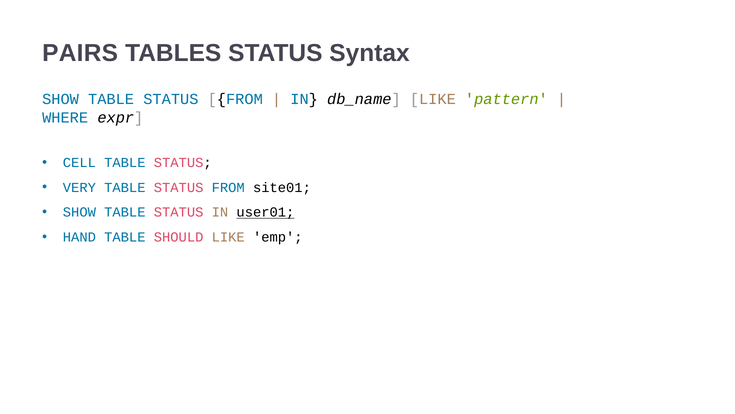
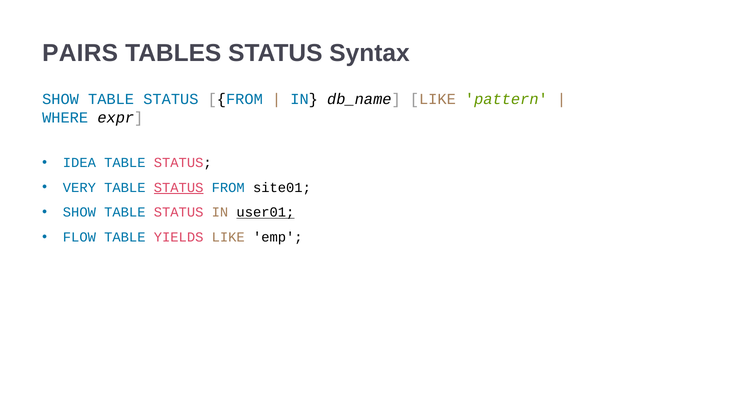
CELL: CELL -> IDEA (79, 162)
STATUS underline: none -> present (179, 187)
HAND: HAND -> FLOW (79, 237)
SHOULD: SHOULD -> YIELDS (179, 237)
